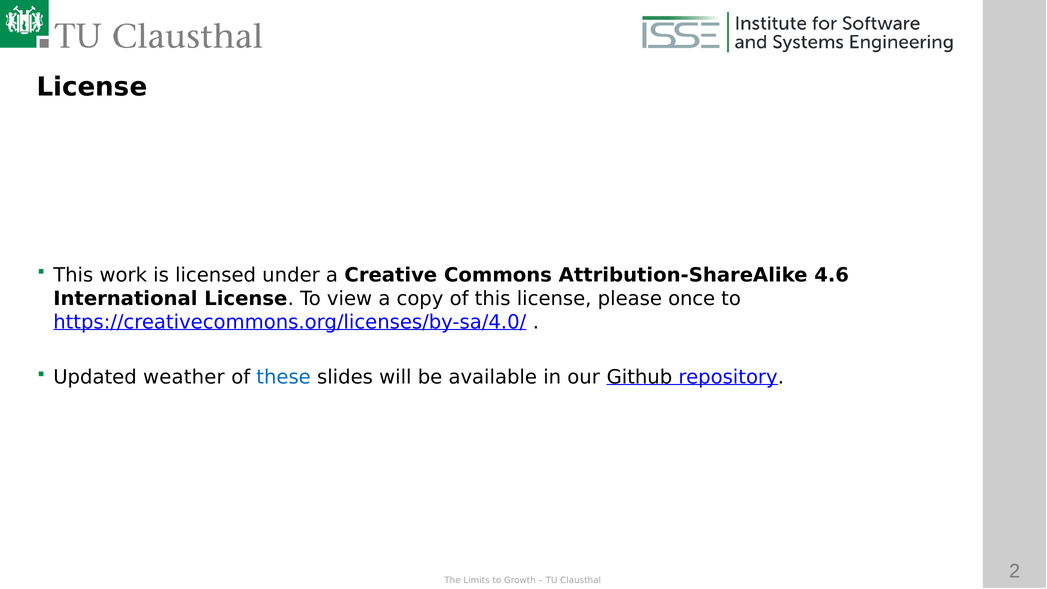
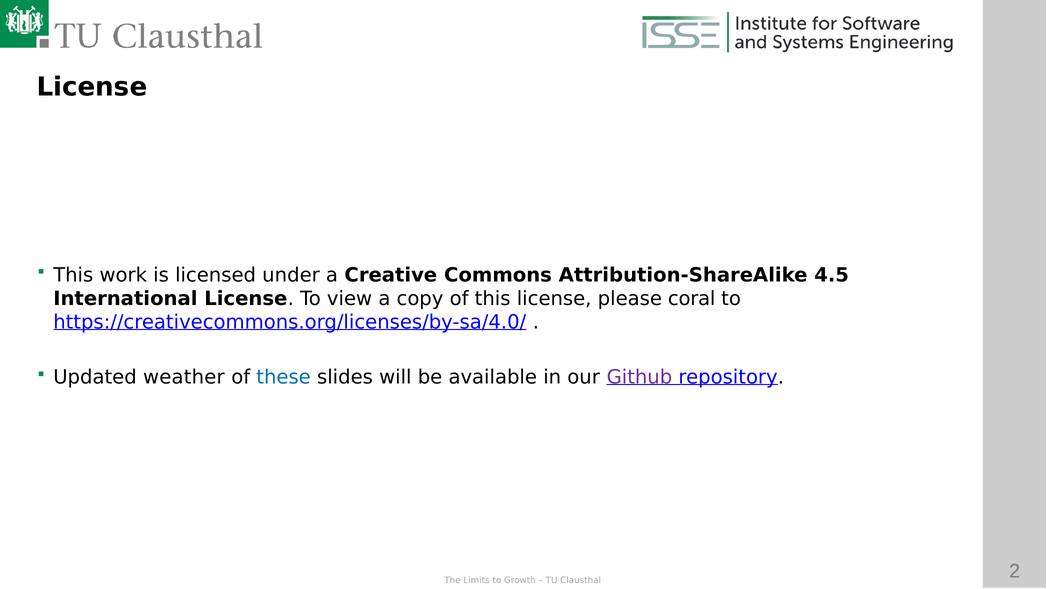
4.6: 4.6 -> 4.5 (832, 275)
once: once -> coral (692, 299)
Github colour: black -> purple (639, 377)
